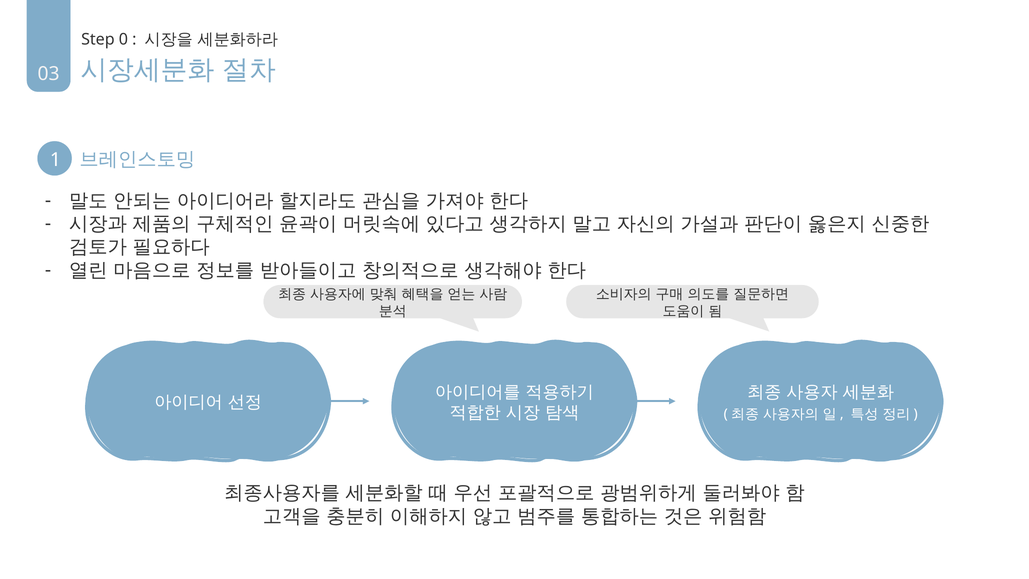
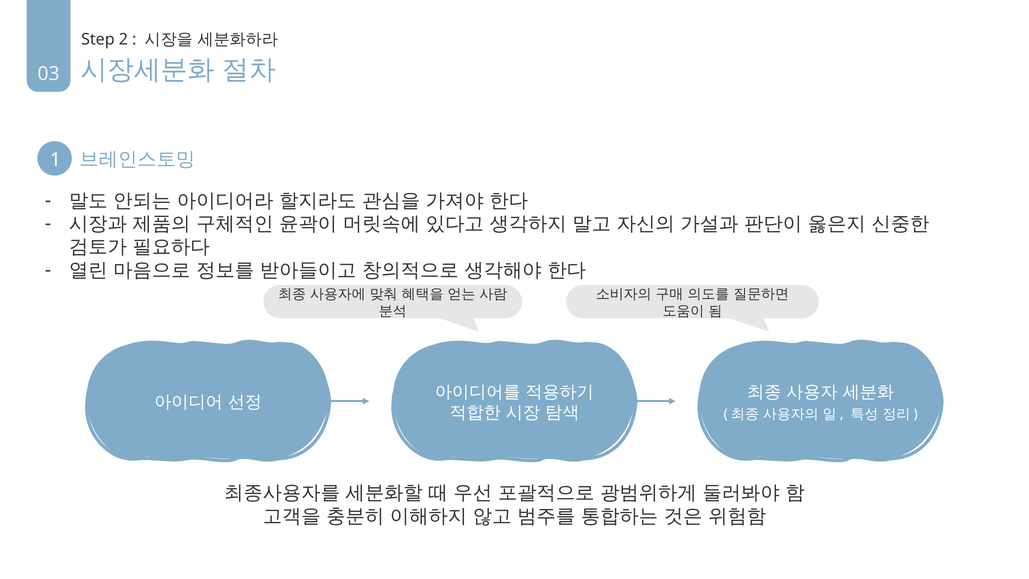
0: 0 -> 2 (123, 40)
